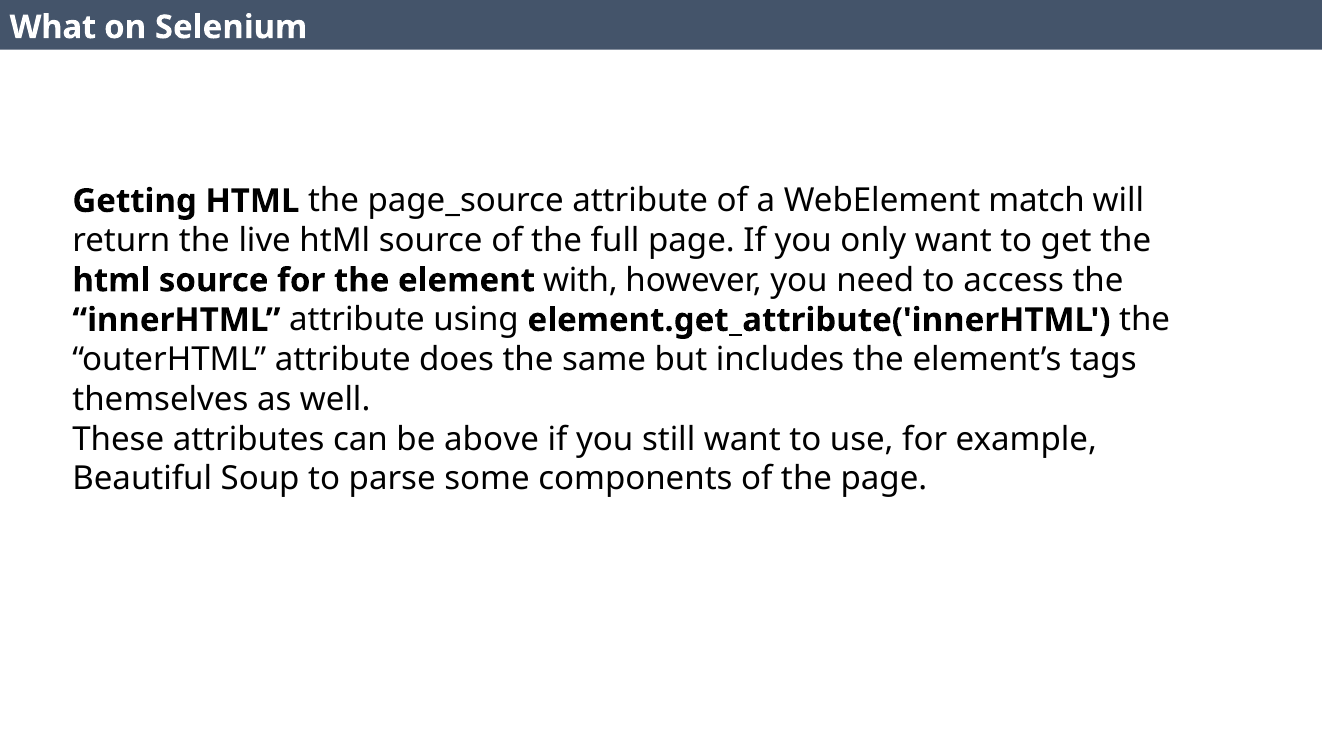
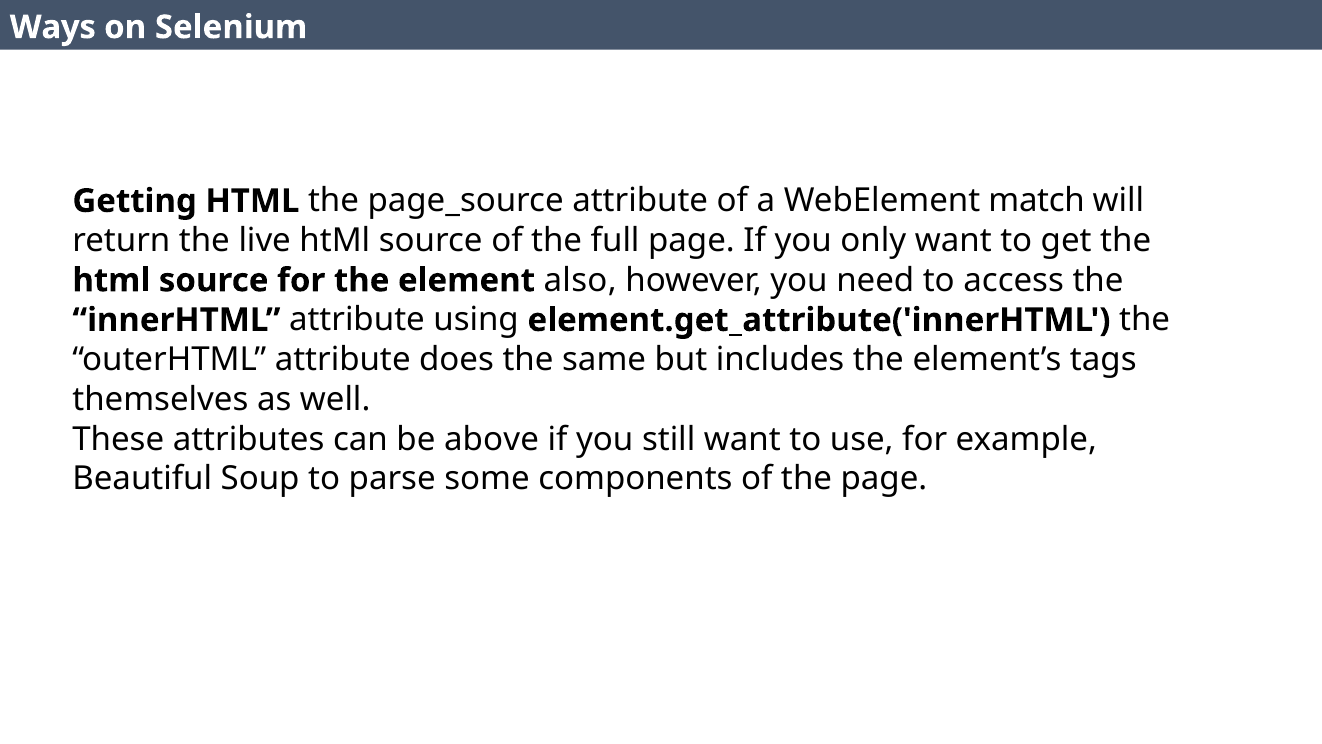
What: What -> Ways (53, 27)
with: with -> also (580, 280)
